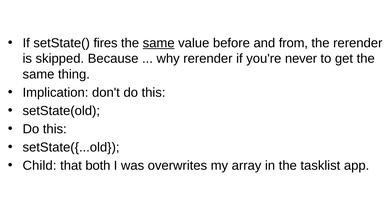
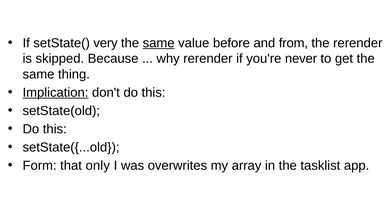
fires: fires -> very (106, 43)
Implication underline: none -> present (55, 93)
Child: Child -> Form (40, 166)
both: both -> only (98, 166)
